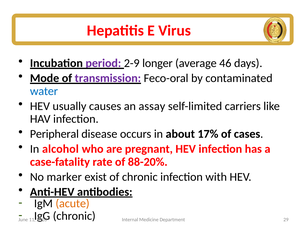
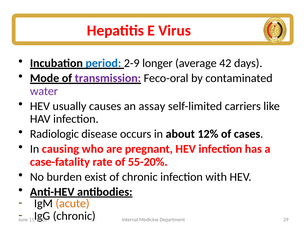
period colour: purple -> blue (103, 63)
46: 46 -> 42 (225, 63)
water colour: blue -> purple (44, 91)
Peripheral: Peripheral -> Radiologic (54, 134)
17%: 17% -> 12% (208, 134)
alcohol: alcohol -> causing (60, 149)
88-20%: 88-20% -> 55-20% (148, 162)
marker: marker -> burden (64, 177)
